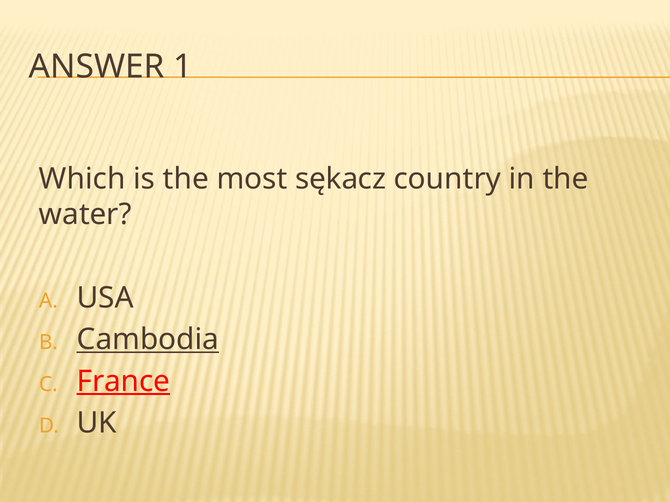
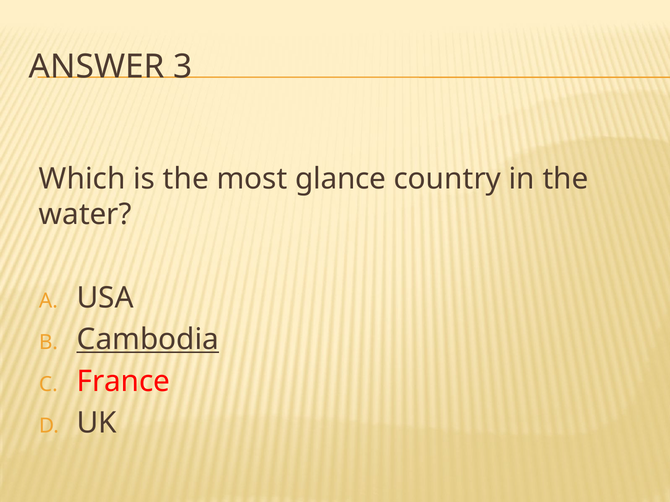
1: 1 -> 3 (183, 67)
sękacz: sękacz -> glance (341, 179)
France underline: present -> none (123, 382)
